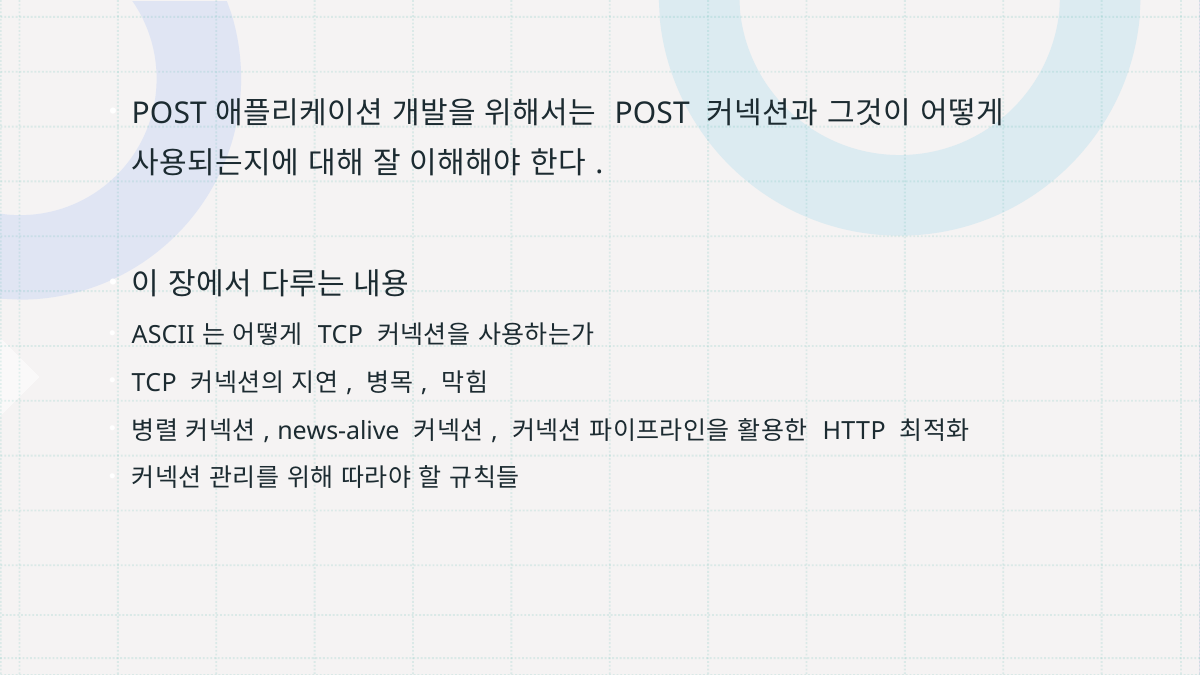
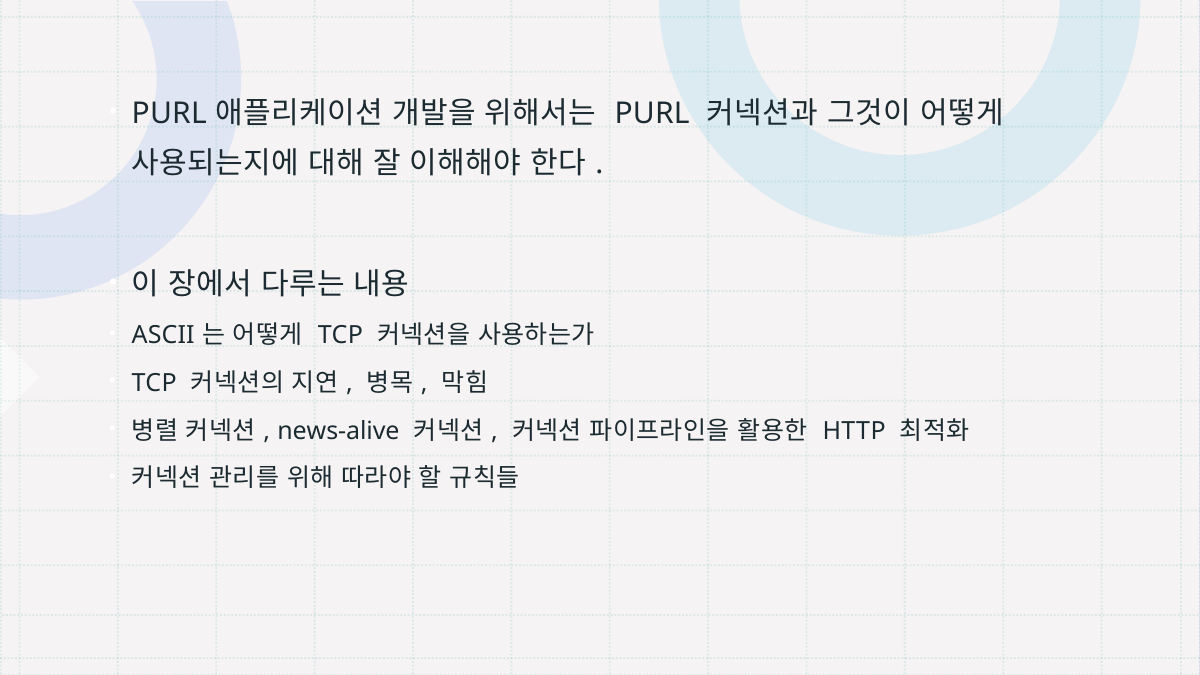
POST: POST -> PURL (169, 114)
POST: POST -> PURL (652, 114)
